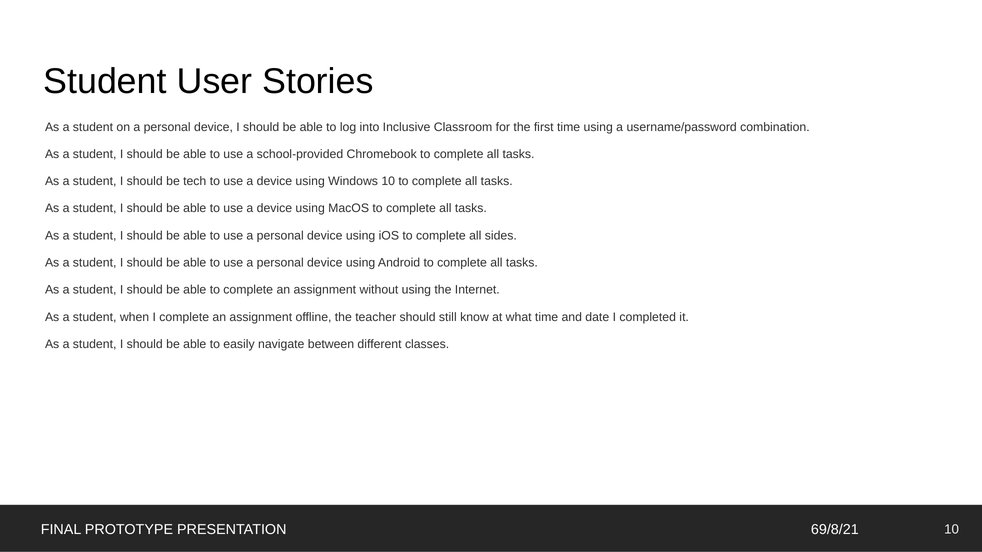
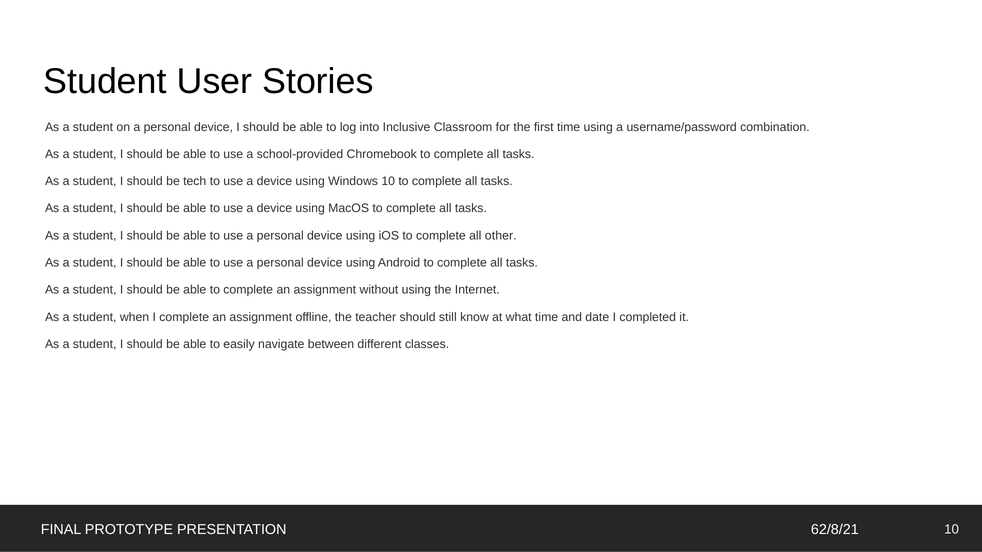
sides: sides -> other (501, 236)
69/8/21: 69/8/21 -> 62/8/21 (835, 530)
